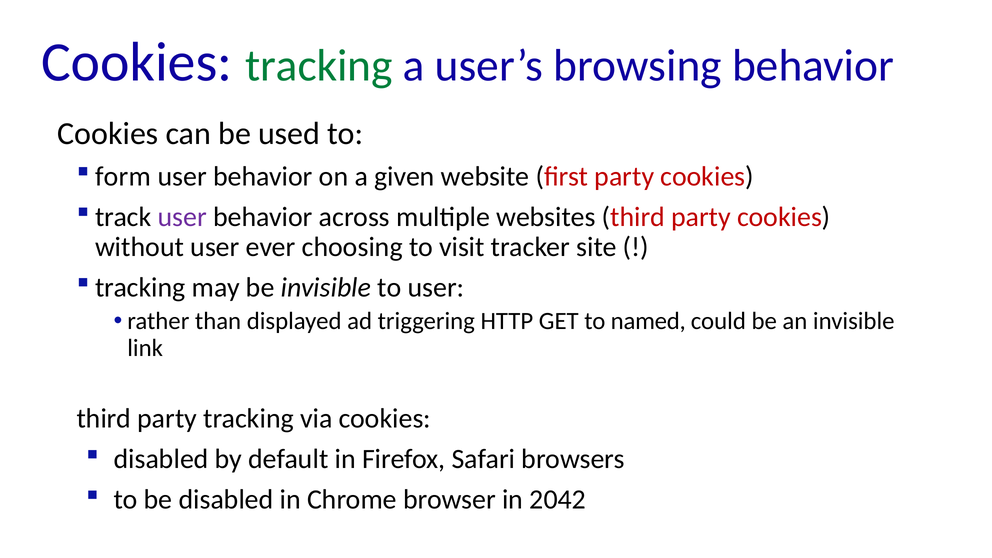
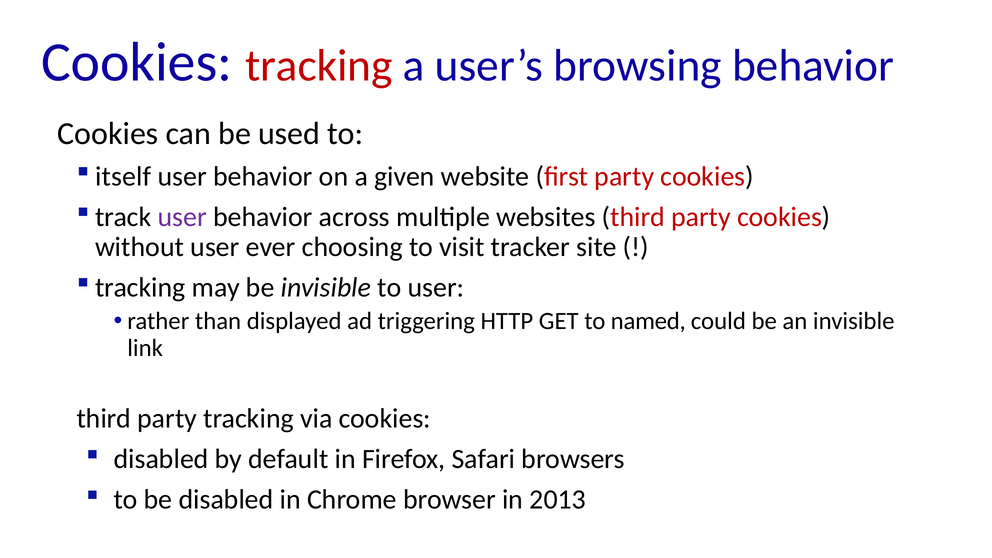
tracking colour: green -> red (319, 66)
form: form -> itself (123, 176)
2042: 2042 -> 2013 (558, 500)
